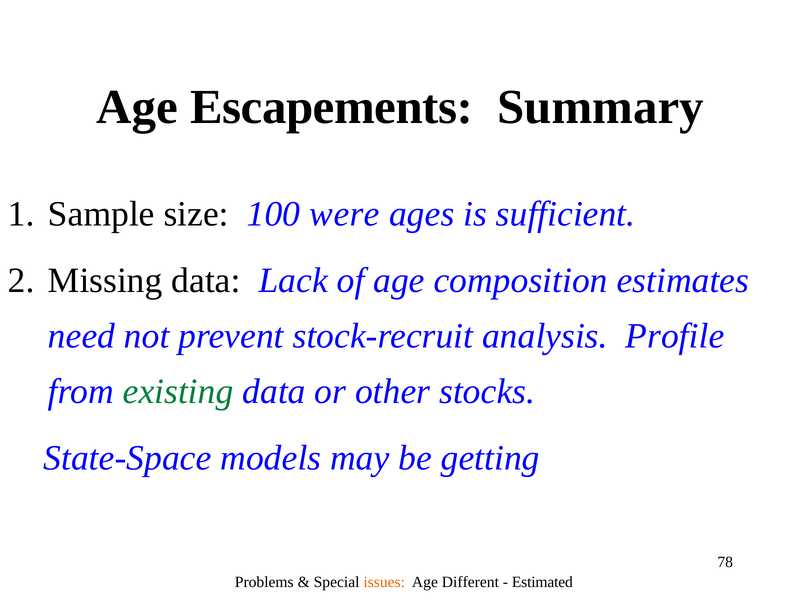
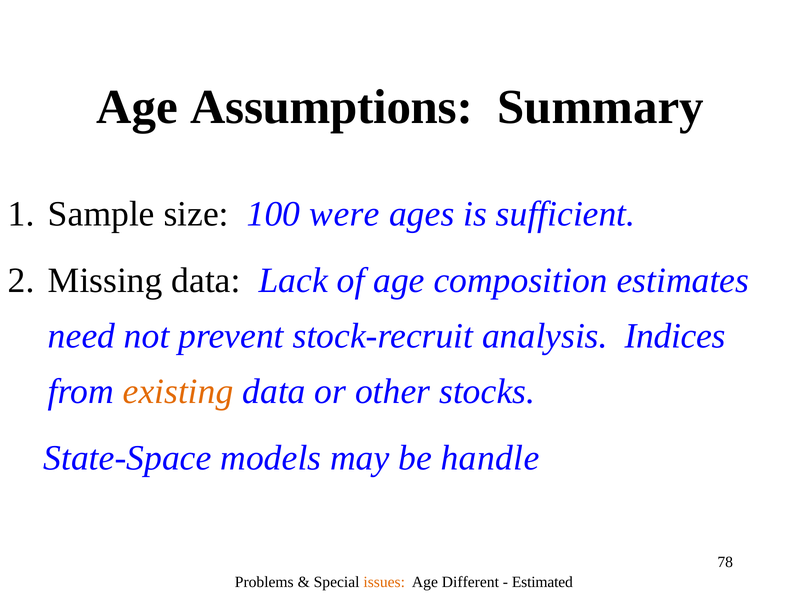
Escapements: Escapements -> Assumptions (332, 107)
Profile: Profile -> Indices (675, 336)
existing colour: green -> orange (178, 391)
getting: getting -> handle (490, 458)
